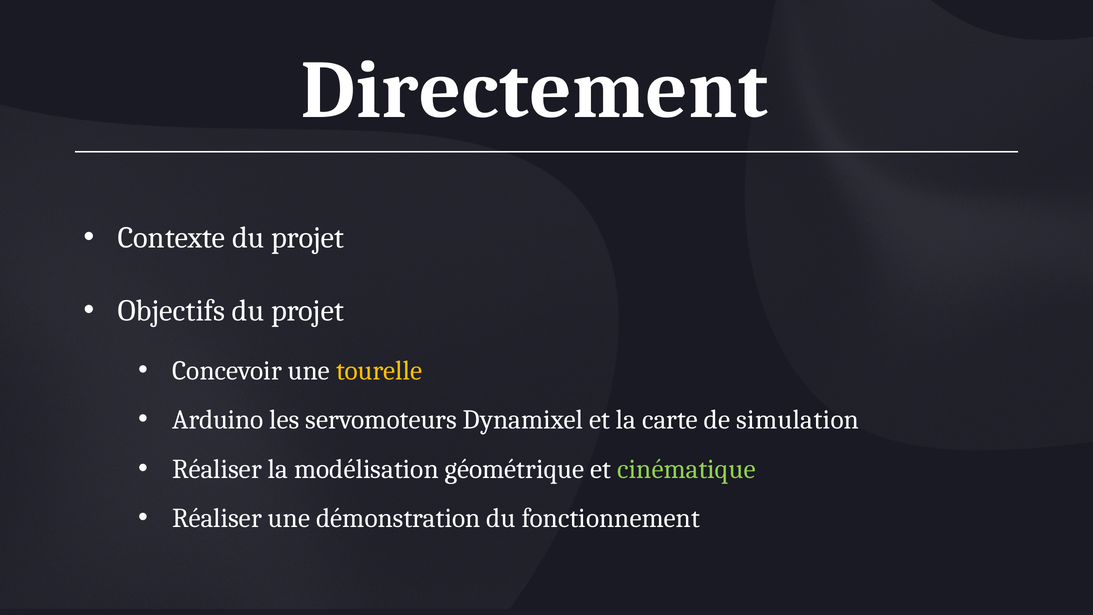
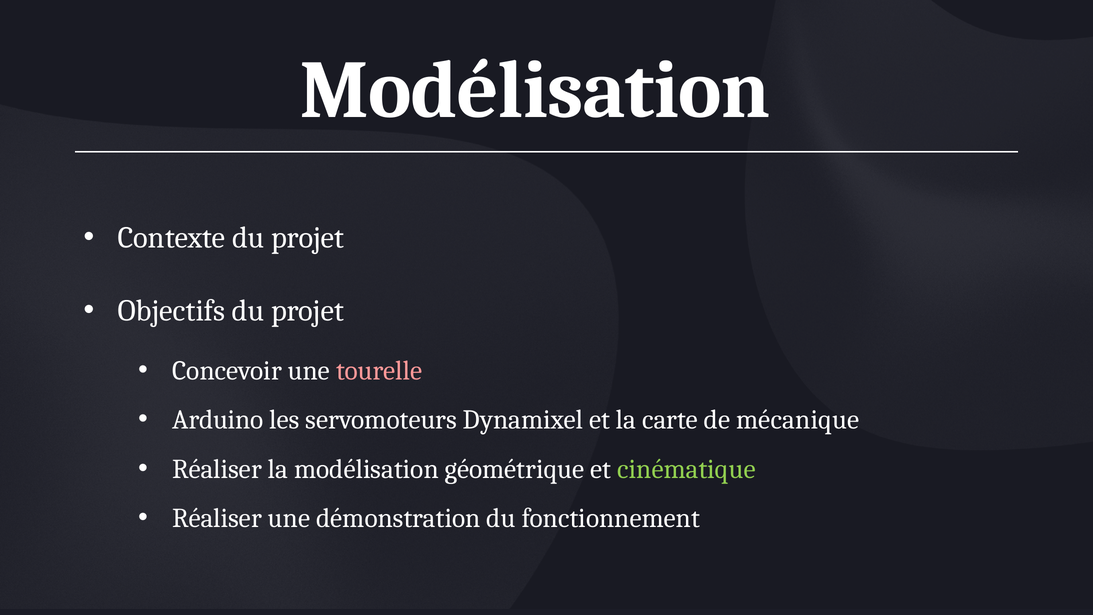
Directement: Directement -> Modélisation (535, 90)
tourelle colour: yellow -> pink (379, 371)
simulation: simulation -> mécanique (798, 420)
